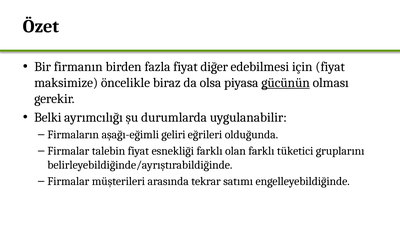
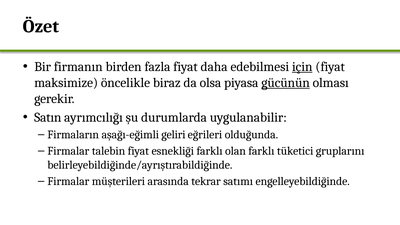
diğer: diğer -> daha (214, 67)
için underline: none -> present (302, 67)
Belki: Belki -> Satın (48, 117)
